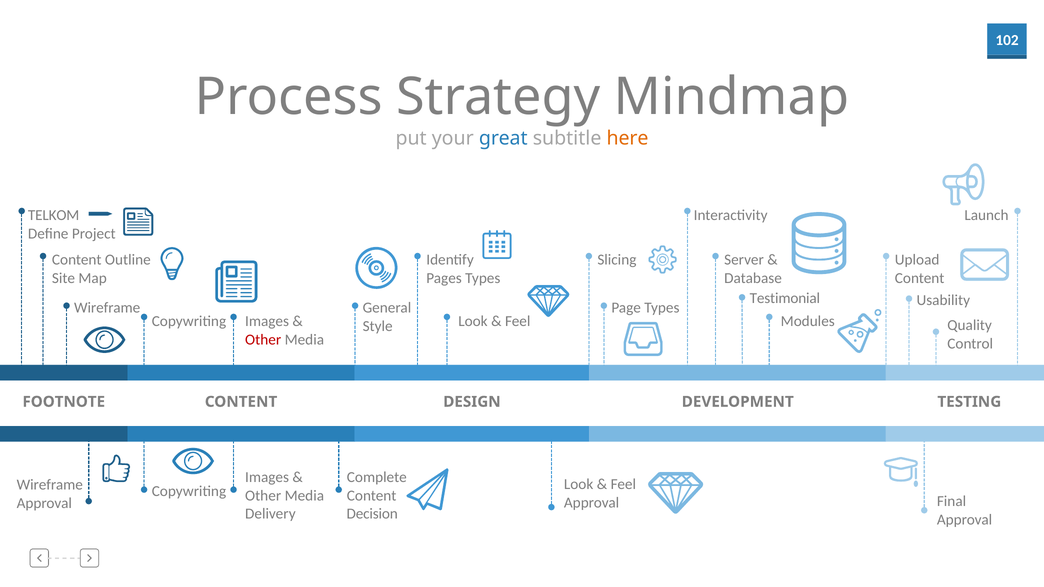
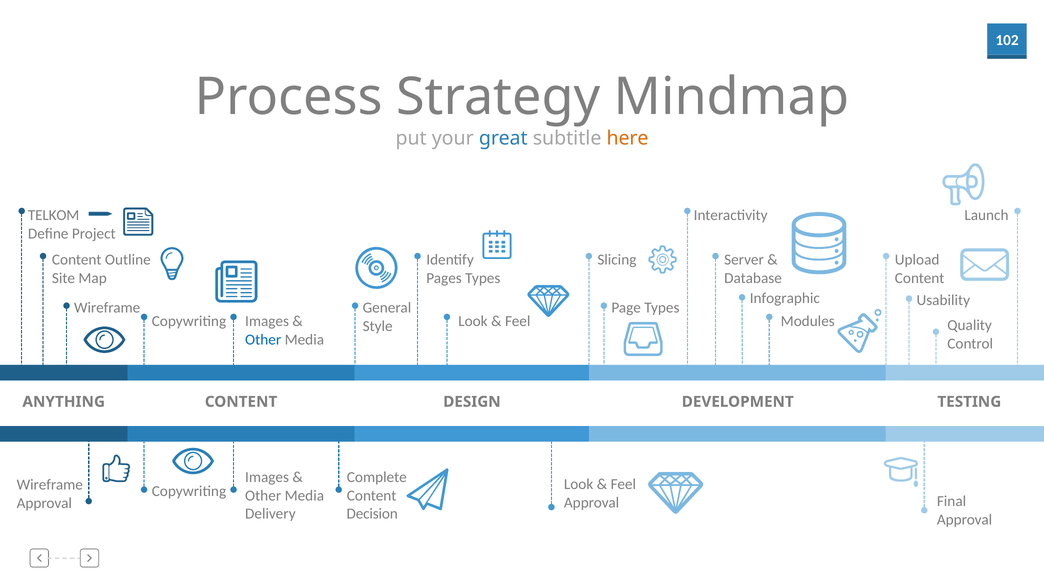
Testimonial: Testimonial -> Infographic (785, 298)
Other colour: red -> blue (263, 340)
FOOTNOTE: FOOTNOTE -> ANYTHING (64, 402)
